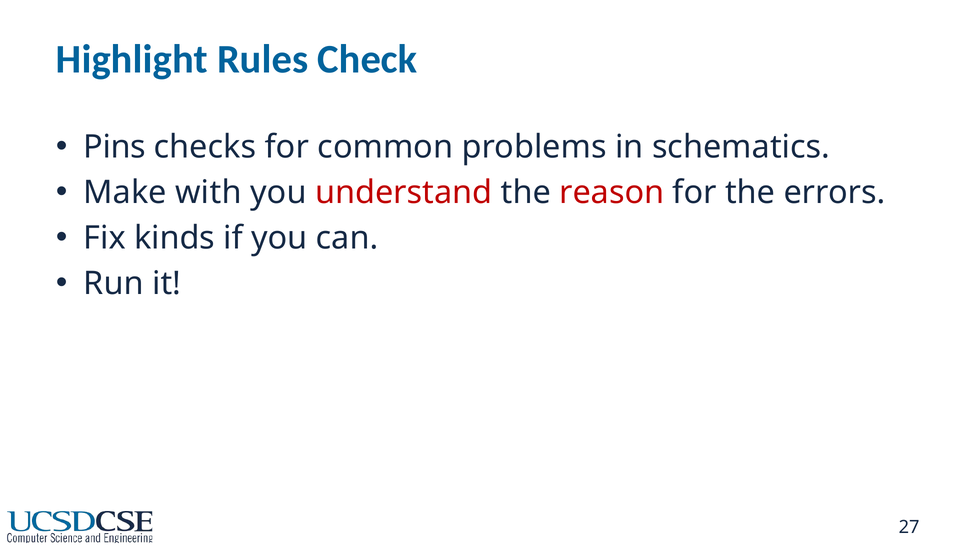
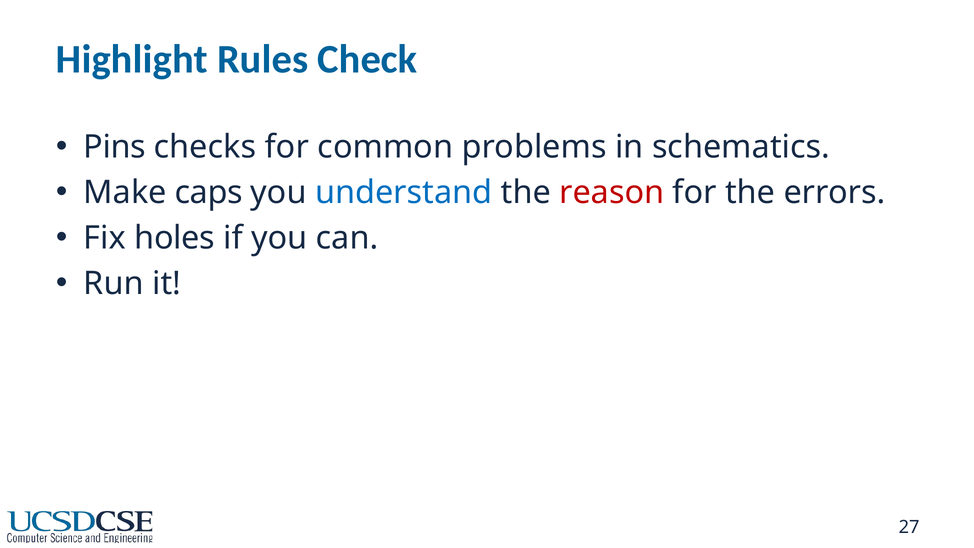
with: with -> caps (209, 193)
understand colour: red -> blue (404, 193)
kinds: kinds -> holes (175, 238)
